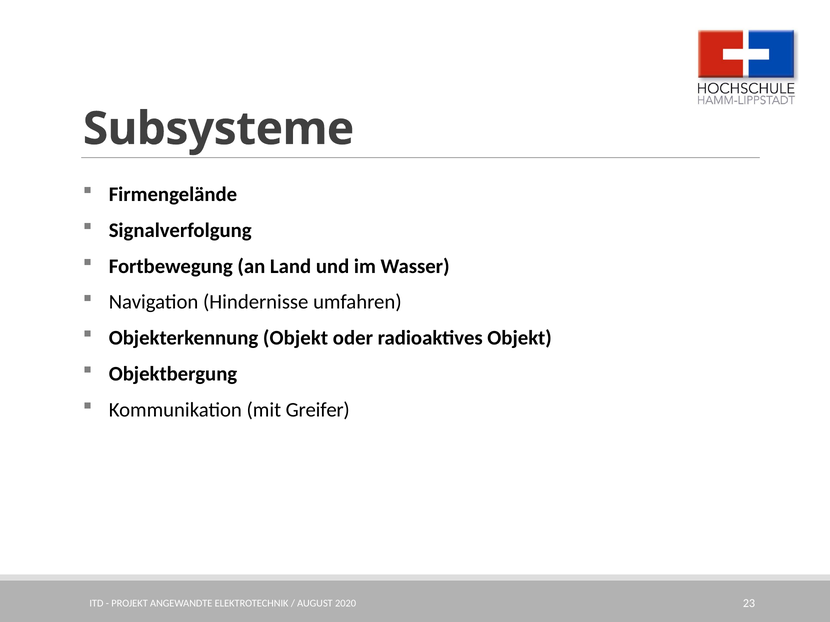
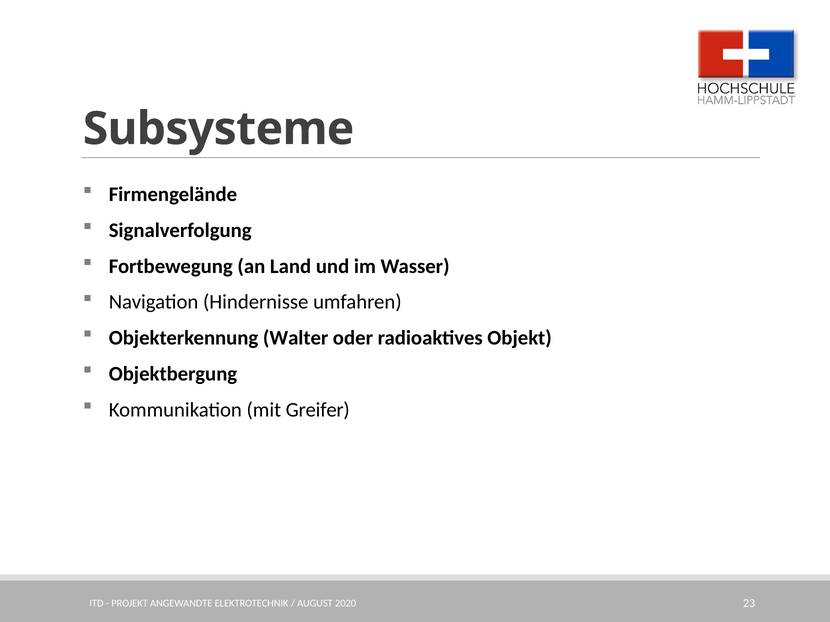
Objekterkennung Objekt: Objekt -> Walter (296, 338)
